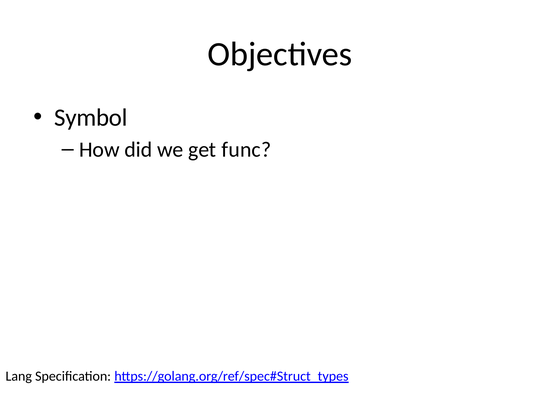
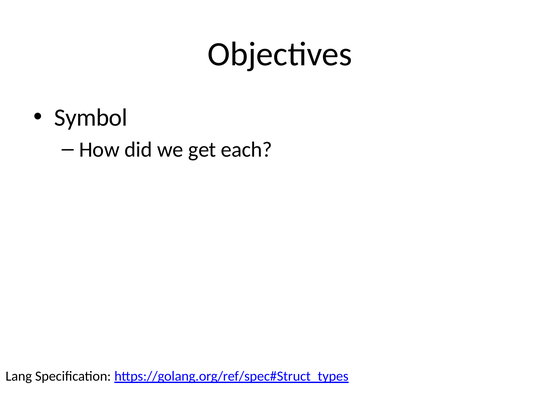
func: func -> each (247, 150)
